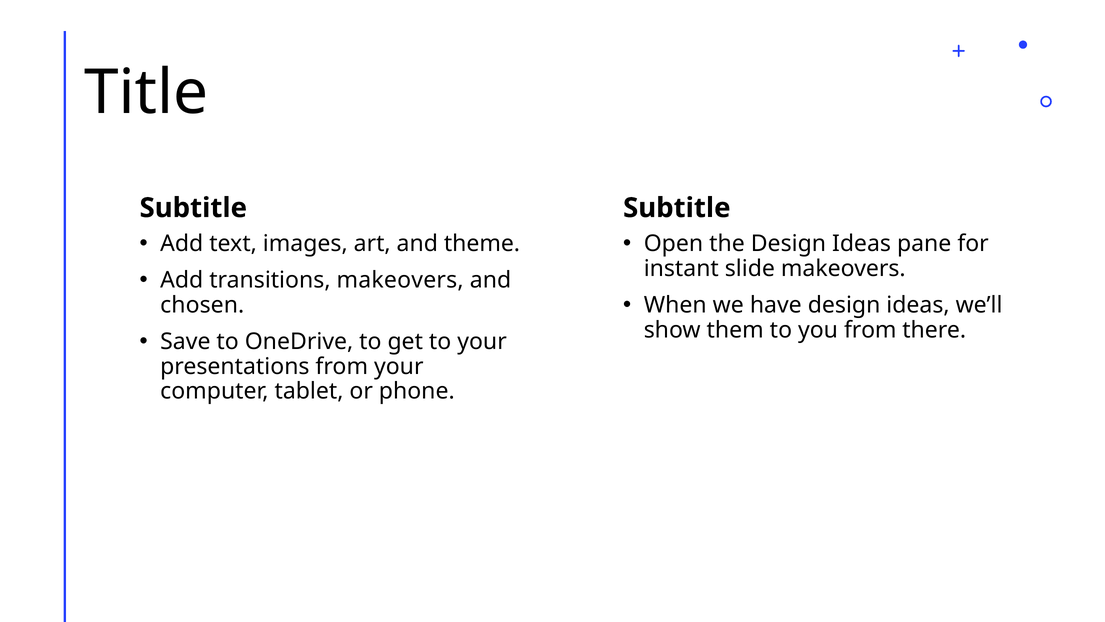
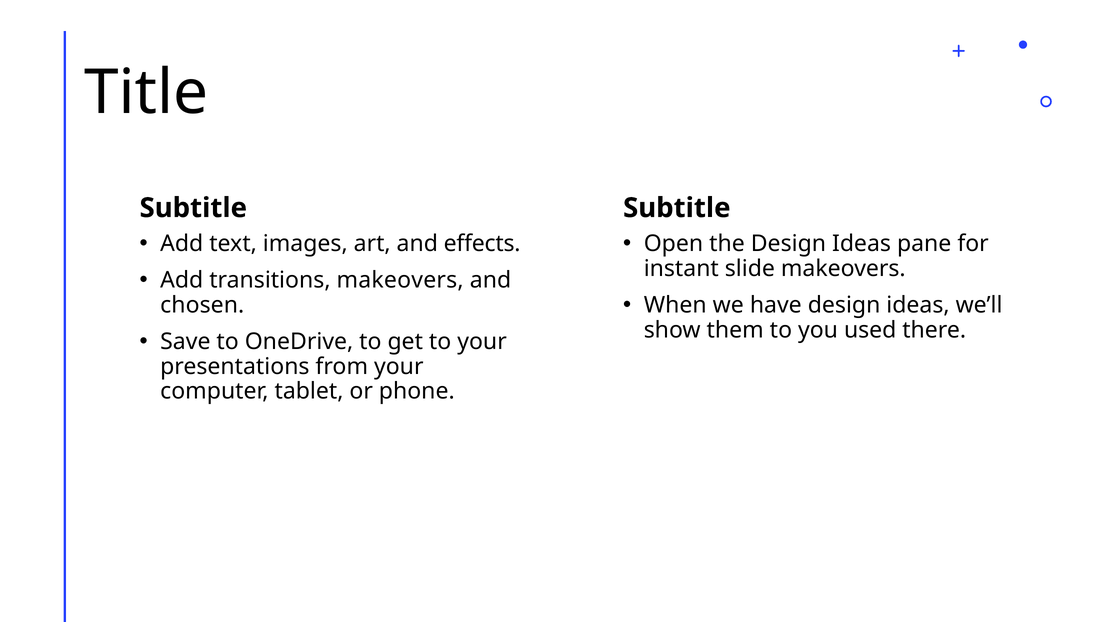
theme: theme -> effects (482, 244)
you from: from -> used (870, 330)
